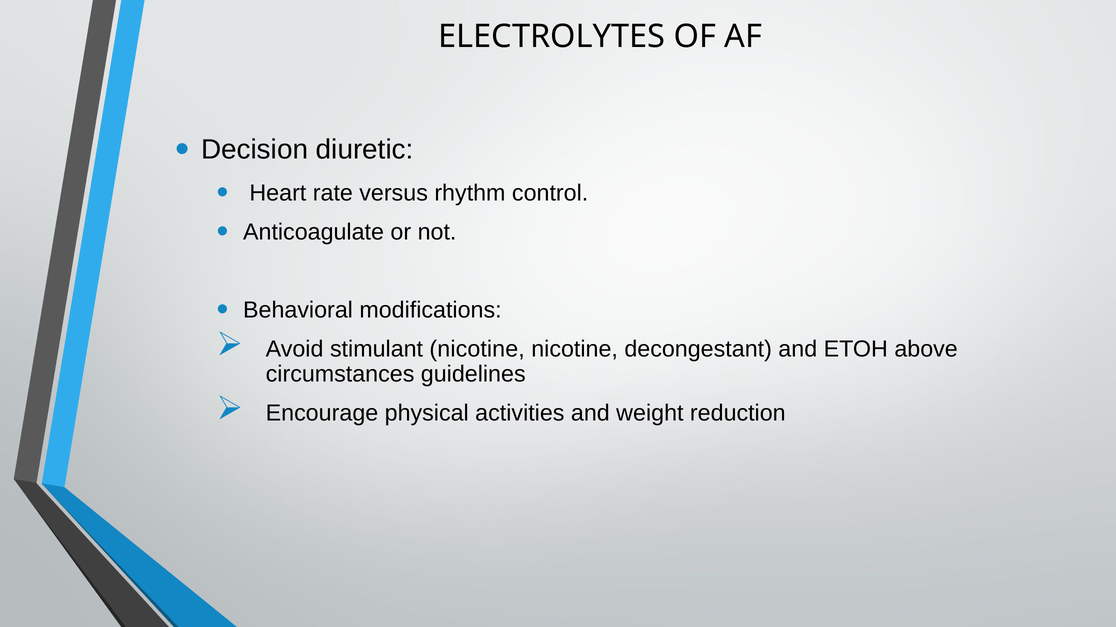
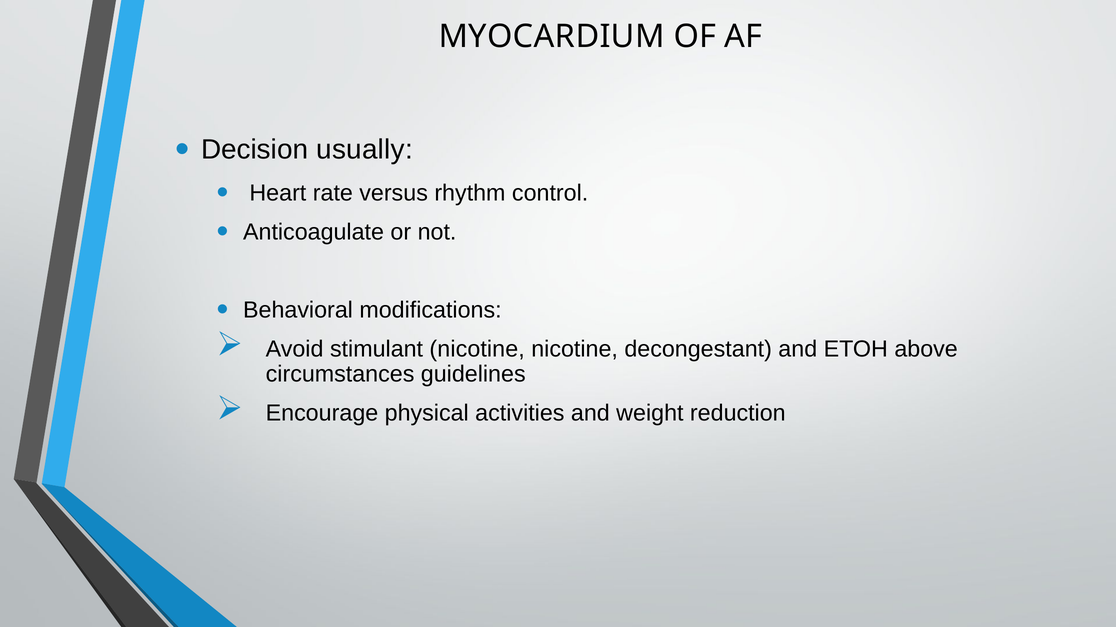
ELECTROLYTES: ELECTROLYTES -> MYOCARDIUM (552, 37)
diuretic: diuretic -> usually (365, 150)
